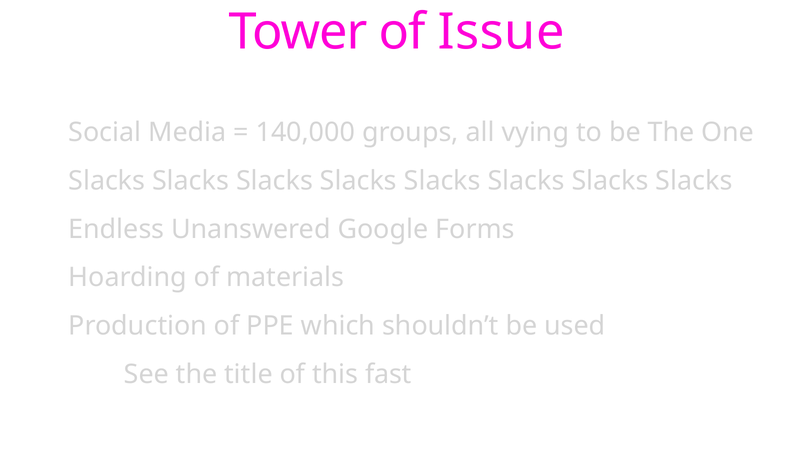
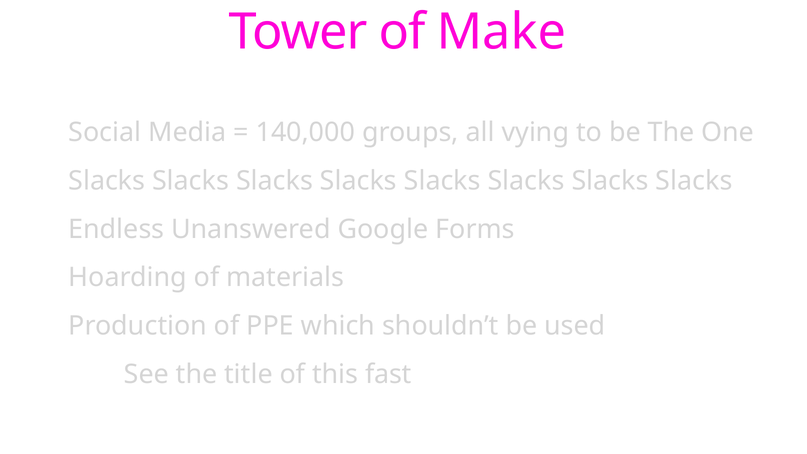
Issue: Issue -> Make (501, 32)
